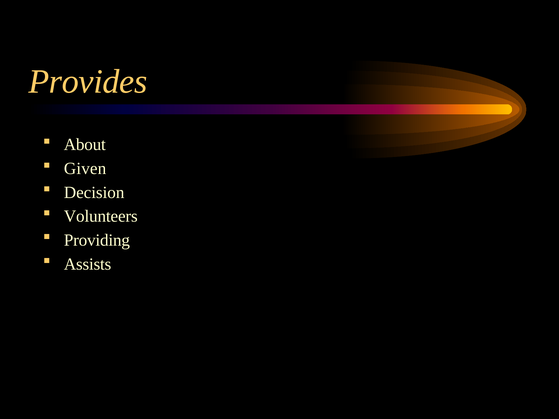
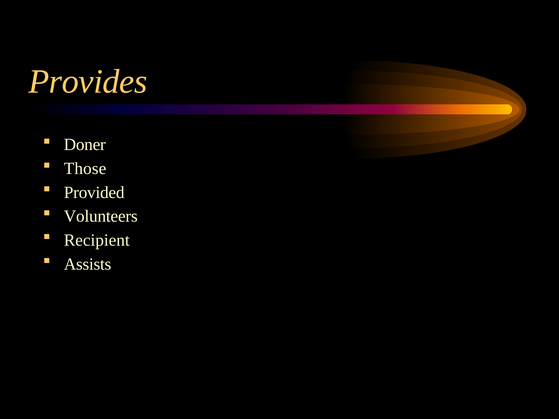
About: About -> Doner (85, 145)
Given: Given -> Those (85, 169)
Decision: Decision -> Provided (94, 193)
Providing: Providing -> Recipient (97, 240)
